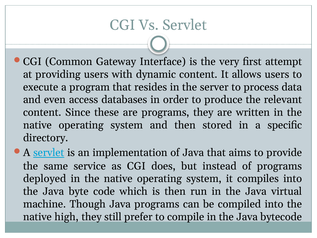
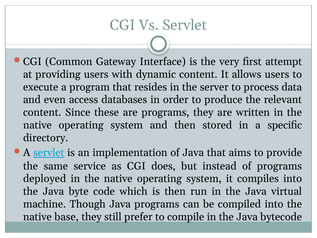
high: high -> base (67, 217)
